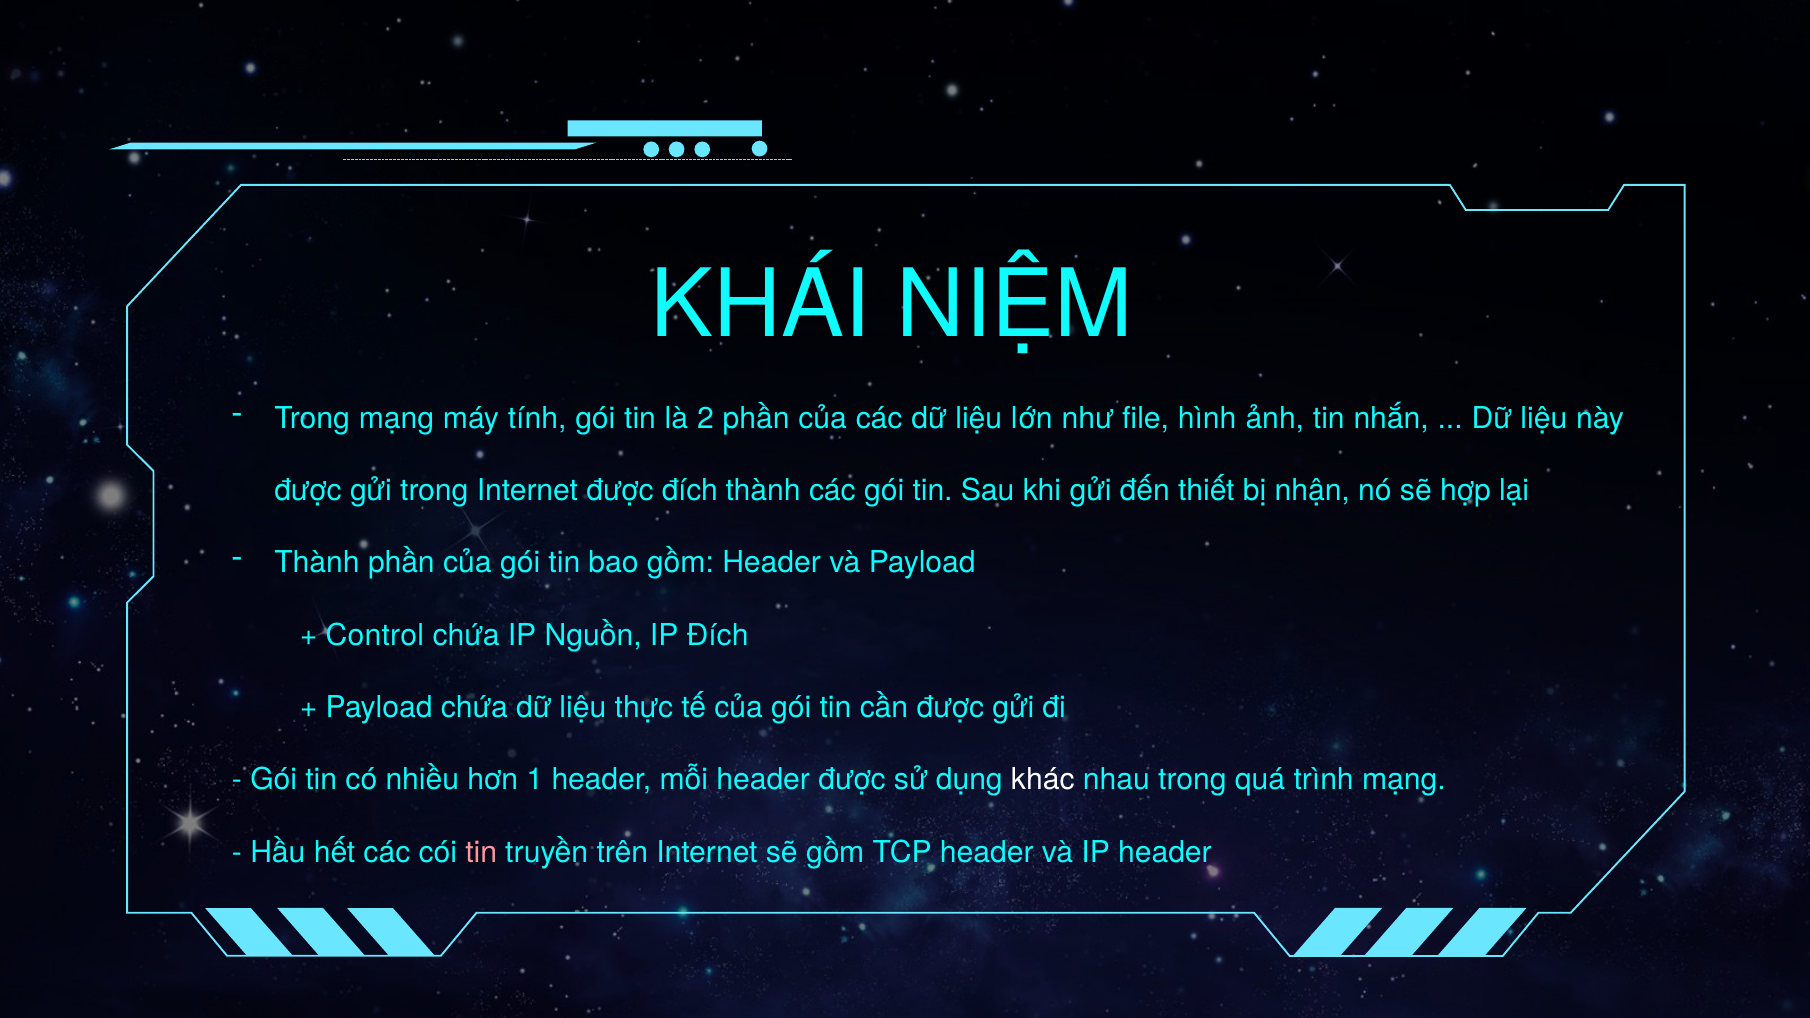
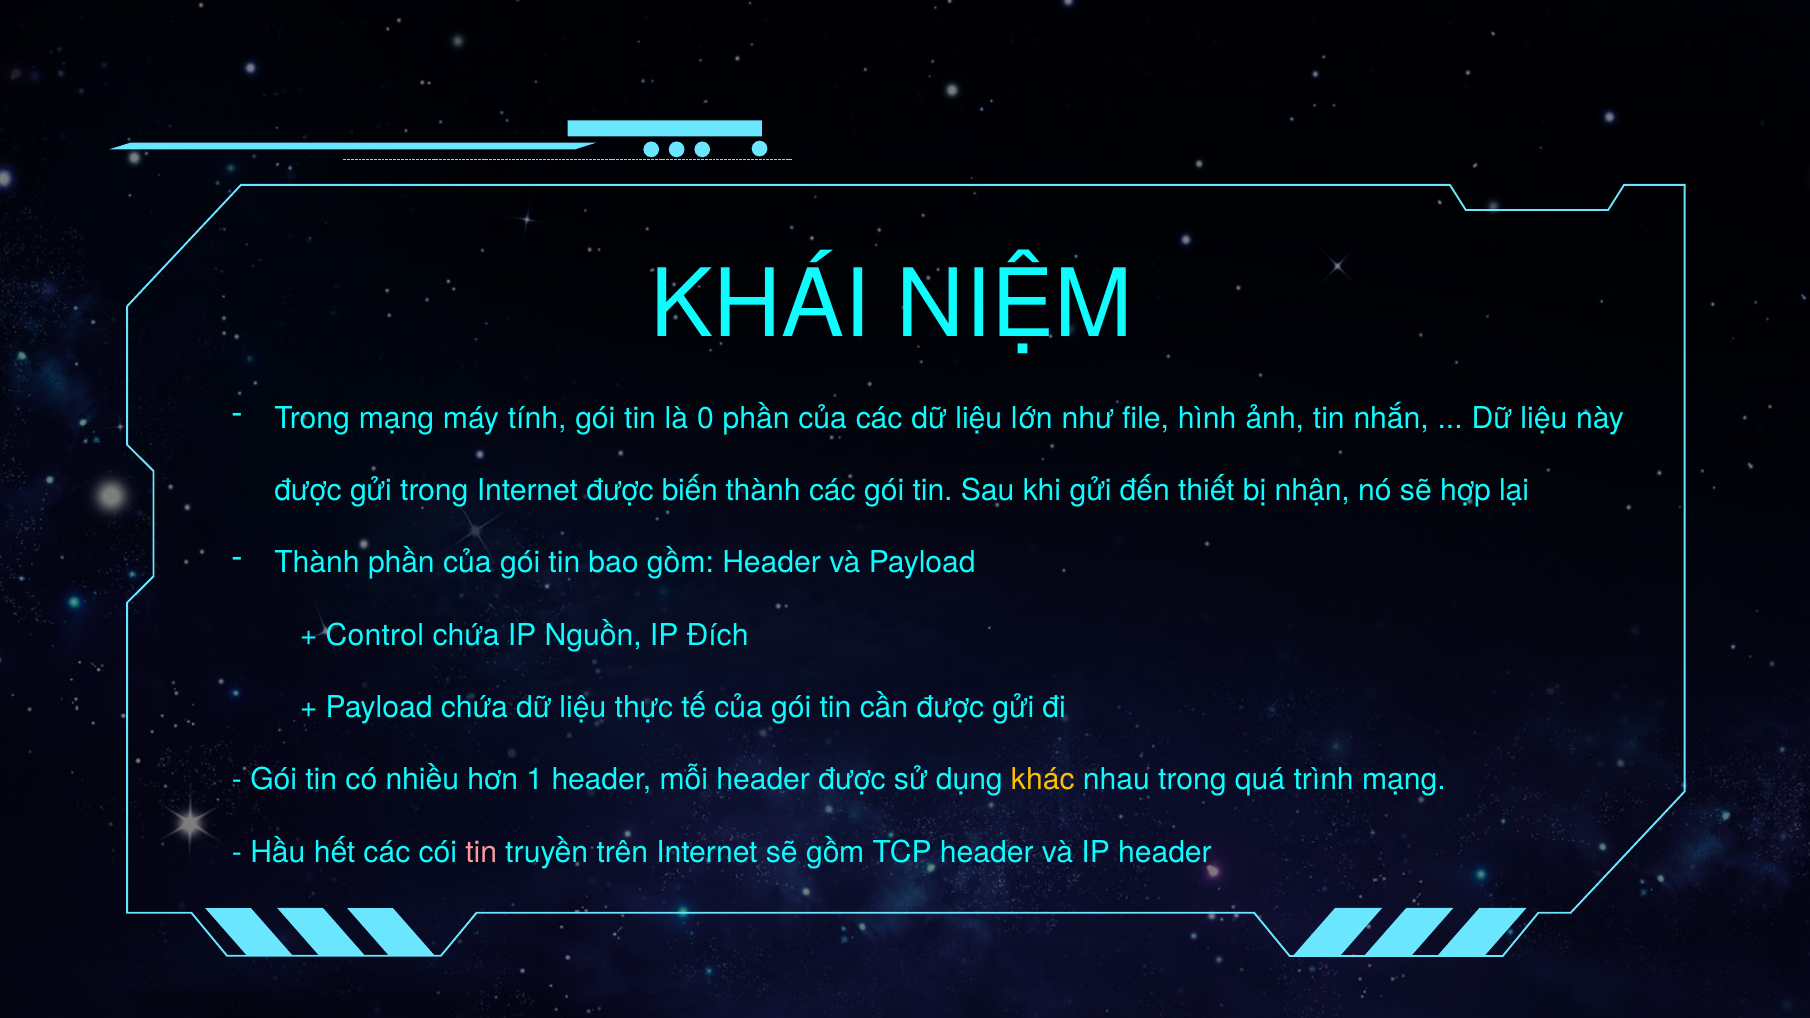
2: 2 -> 0 (705, 418)
được đích: đích -> biến (690, 491)
khác colour: white -> yellow (1043, 780)
